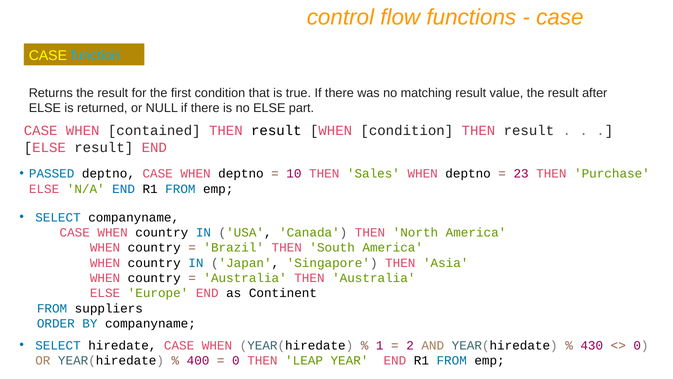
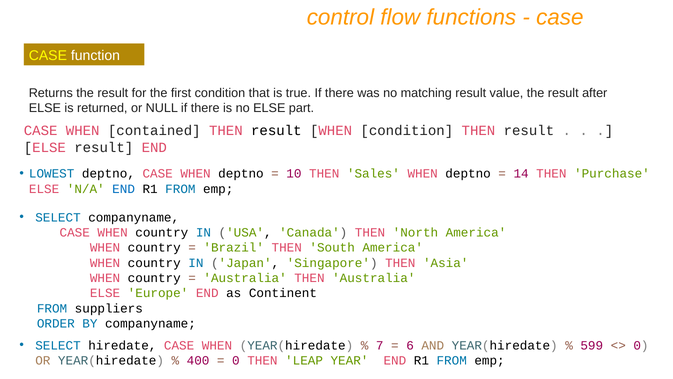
function colour: light blue -> white (95, 55)
PASSED: PASSED -> LOWEST (52, 173)
23: 23 -> 14 (521, 173)
1: 1 -> 7 (380, 345)
2: 2 -> 6 (410, 345)
430: 430 -> 599 (592, 345)
